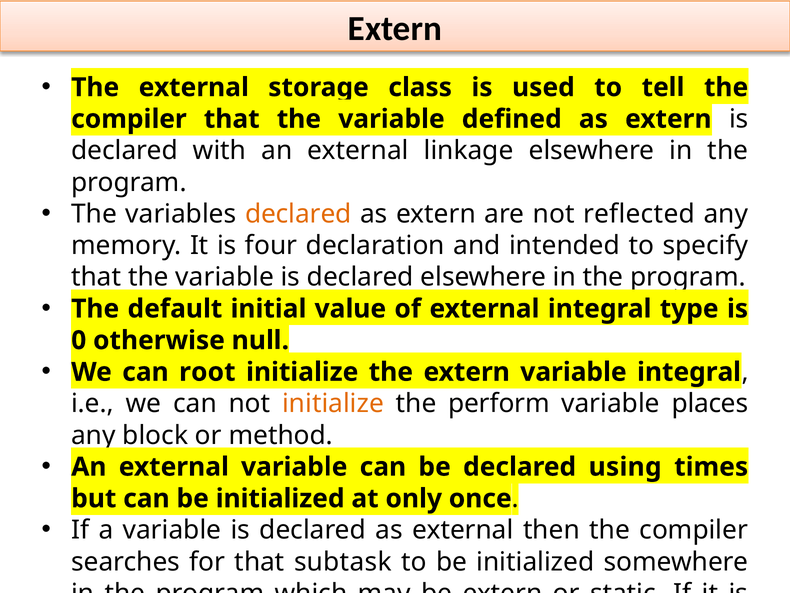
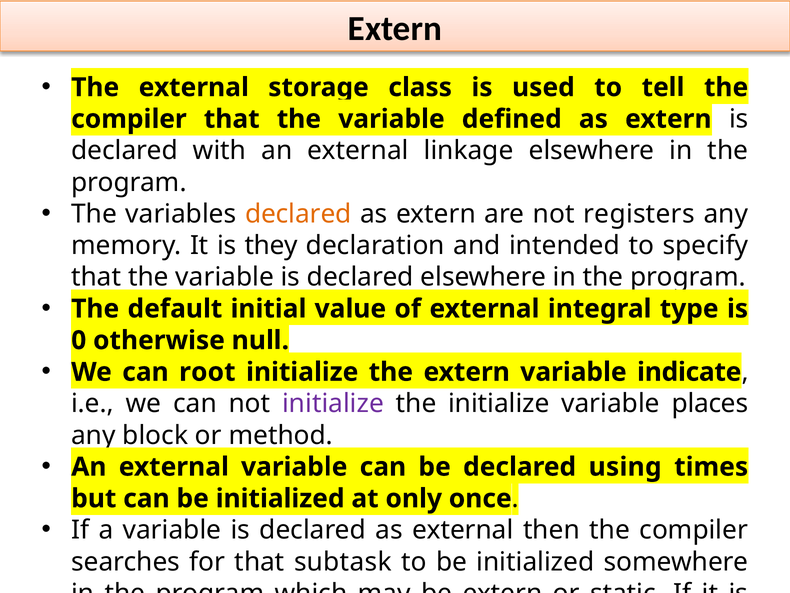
reflected: reflected -> registers (639, 214)
four: four -> they (271, 245)
variable integral: integral -> indicate (689, 372)
initialize colour: orange -> purple (333, 403)
the perform: perform -> initialize (499, 403)
